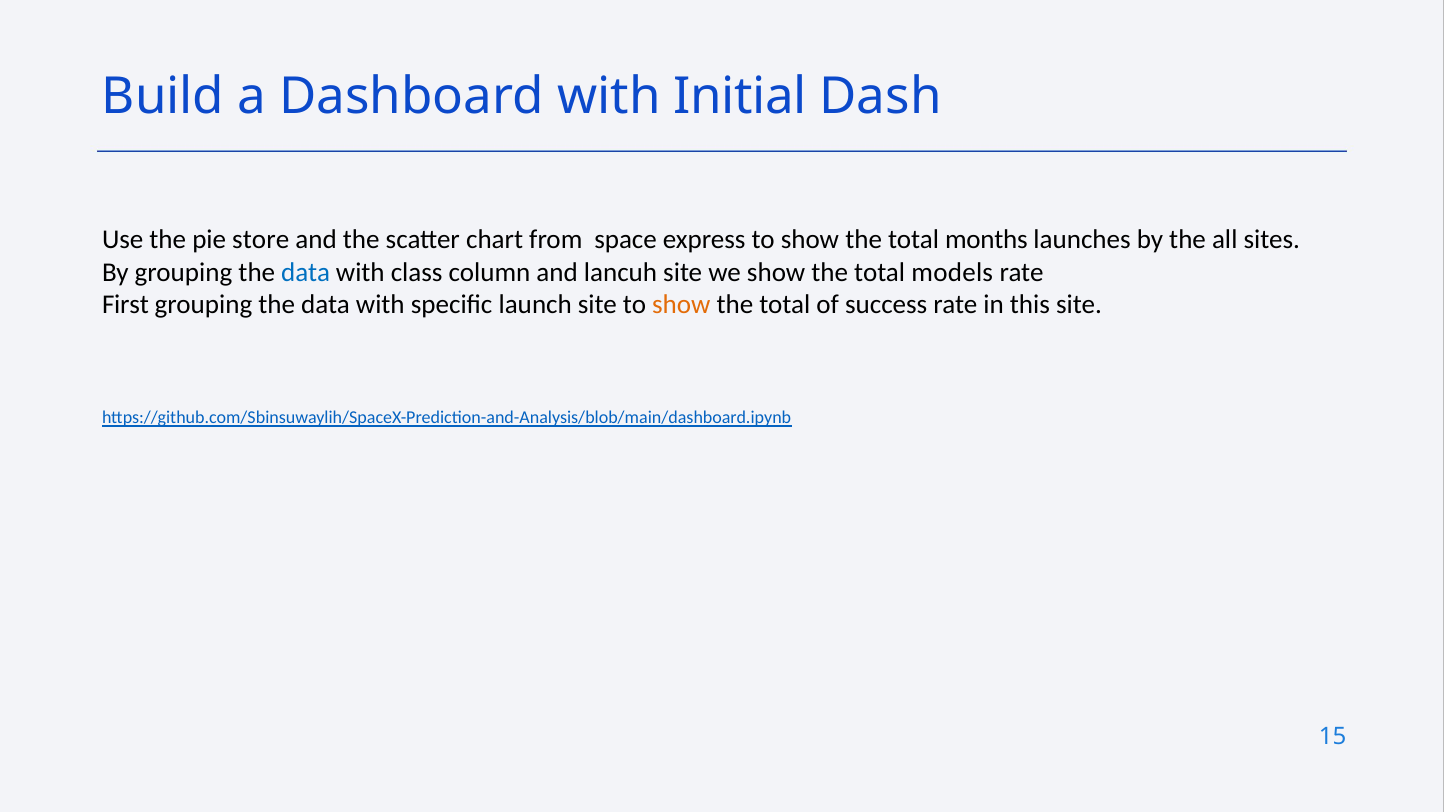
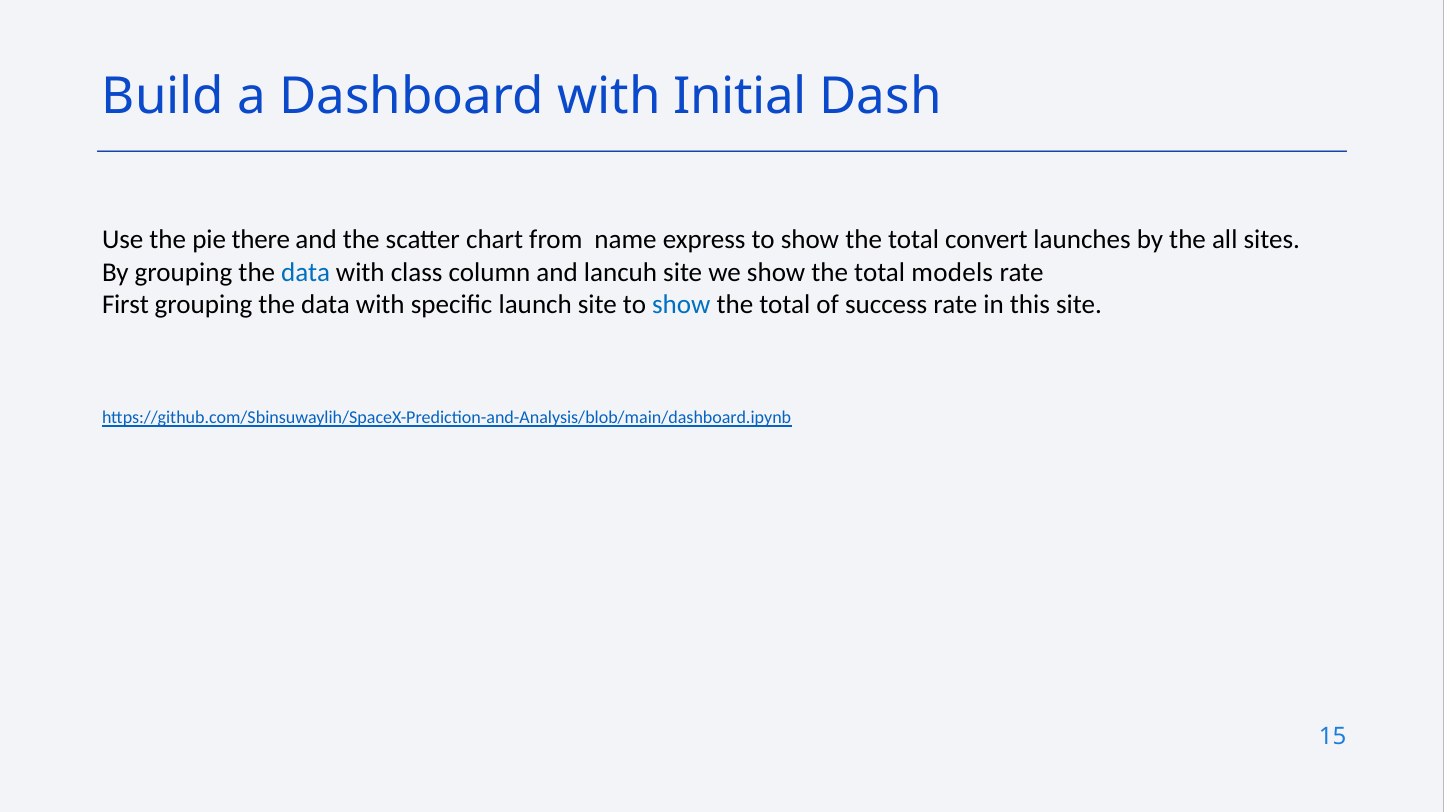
store: store -> there (261, 240)
space: space -> name (626, 240)
months: months -> convert (986, 240)
show colour: orange -> blue (681, 305)
